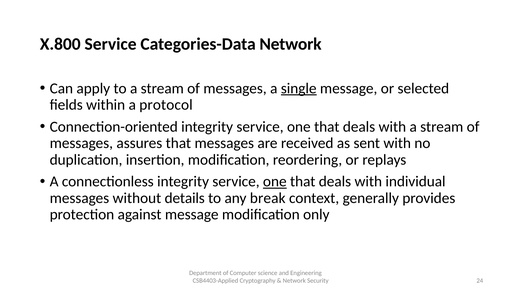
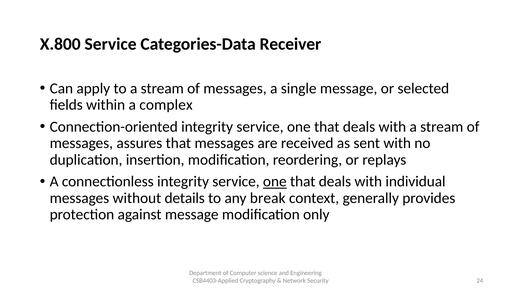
Categories-Data Network: Network -> Receiver (290, 44)
single underline: present -> none (299, 88)
protocol: protocol -> complex (166, 105)
